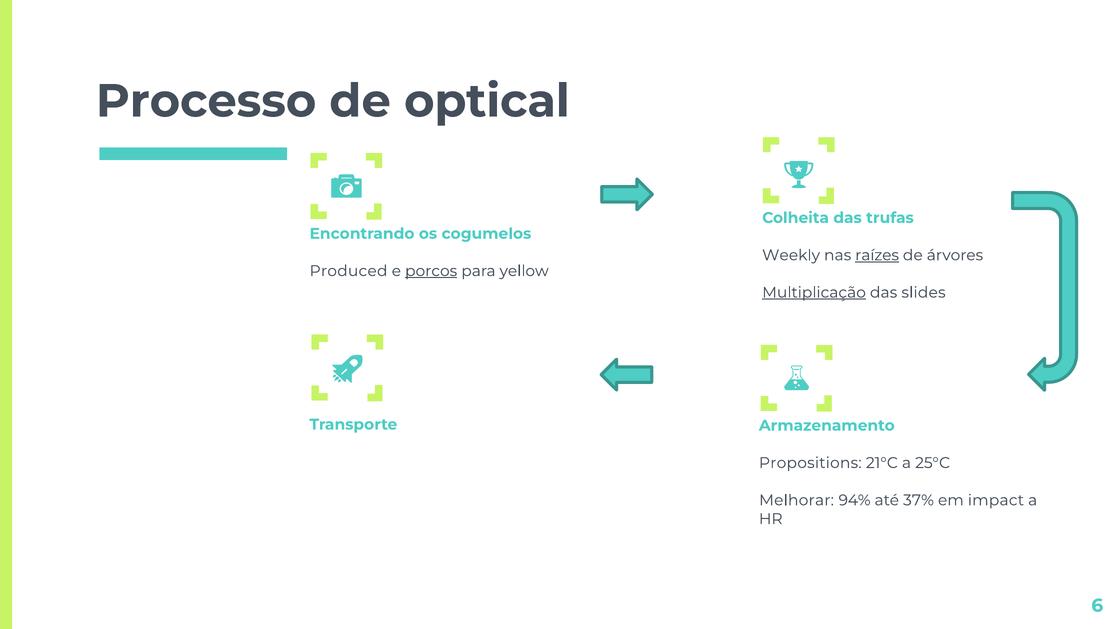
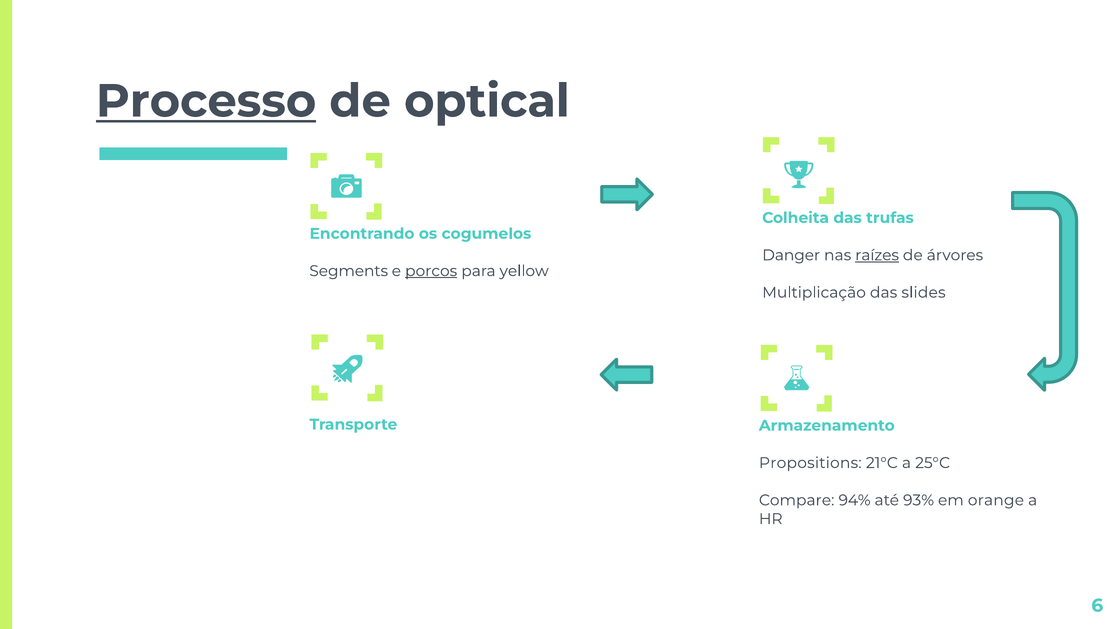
Processo underline: none -> present (206, 101)
Weekly: Weekly -> Danger (791, 255)
Produced: Produced -> Segments (349, 271)
Multiplicação underline: present -> none (814, 293)
Melhorar: Melhorar -> Compare (797, 501)
37%: 37% -> 93% (919, 501)
impact: impact -> orange (996, 501)
